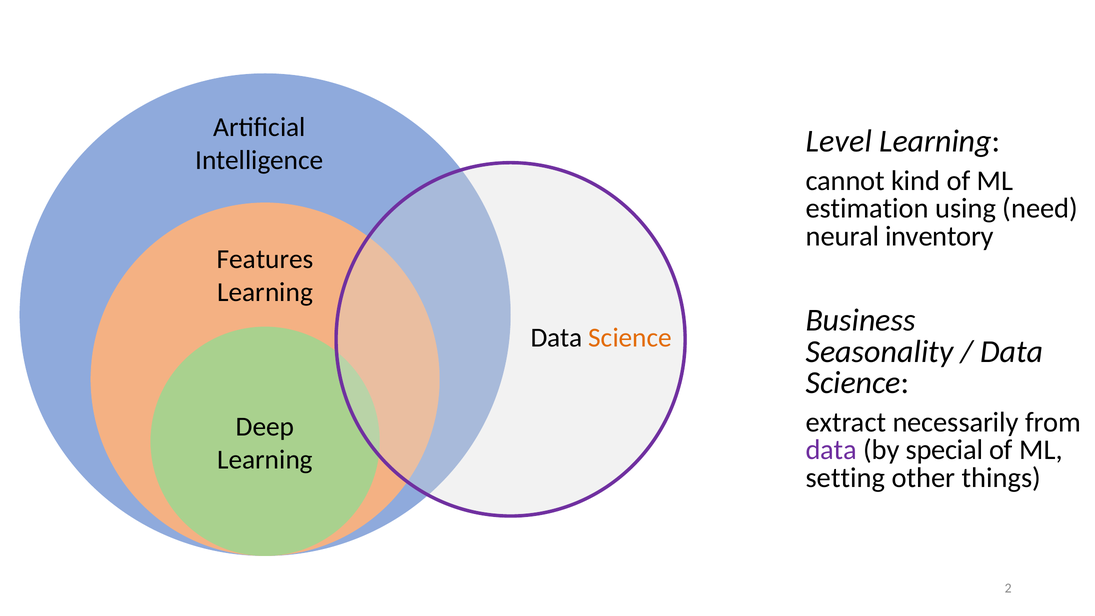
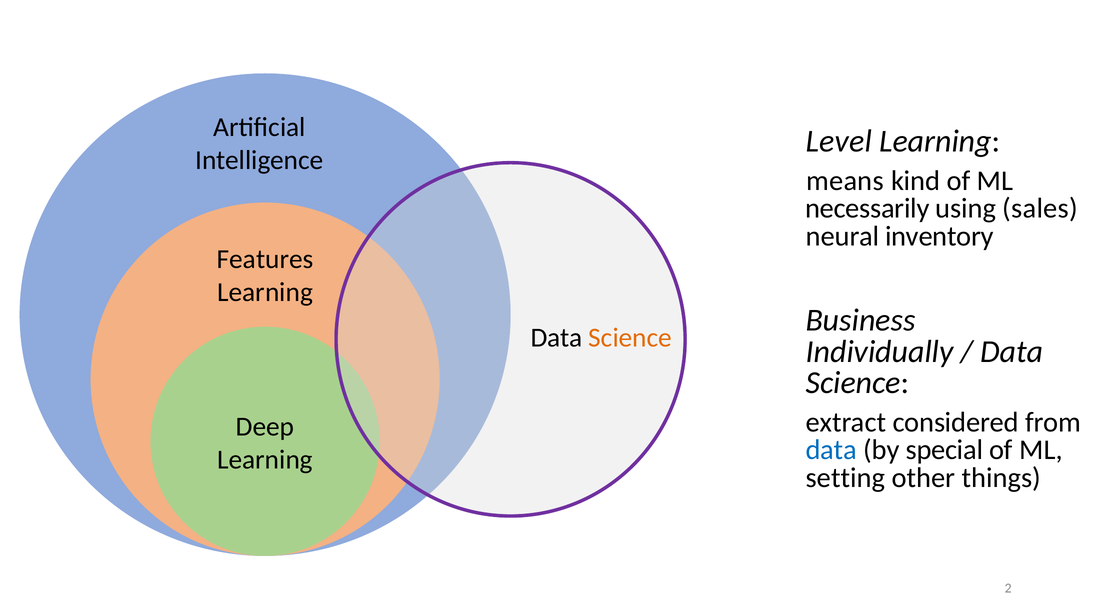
cannot: cannot -> means (845, 181)
estimation: estimation -> necessarily (867, 208)
need: need -> sales (1040, 208)
Seasonality: Seasonality -> Individually (880, 351)
necessarily: necessarily -> considered (956, 422)
data colour: purple -> blue (831, 450)
